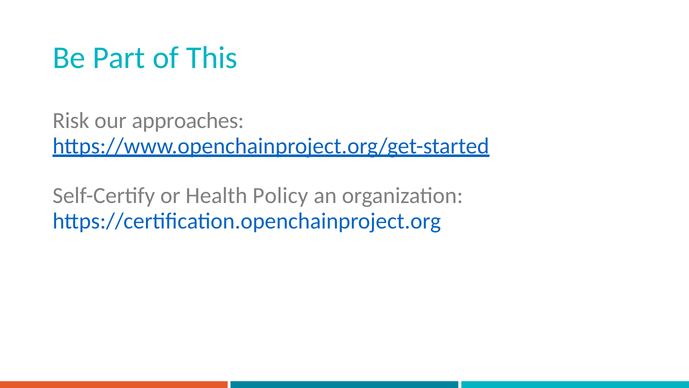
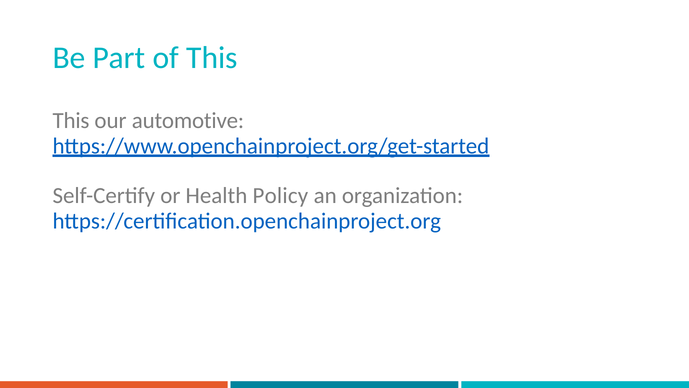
Risk: Risk -> This (71, 121)
approaches: approaches -> automotive (188, 121)
